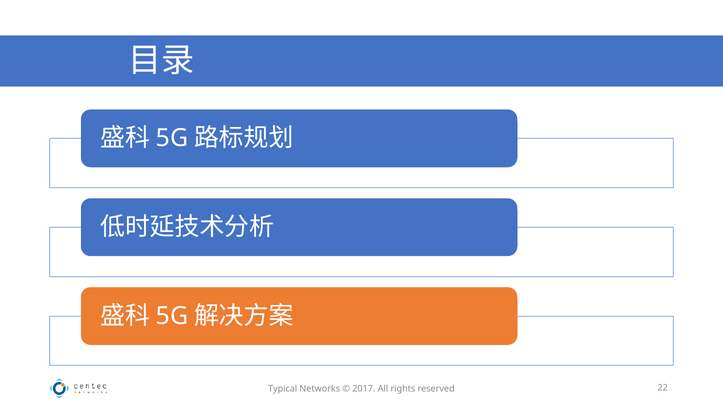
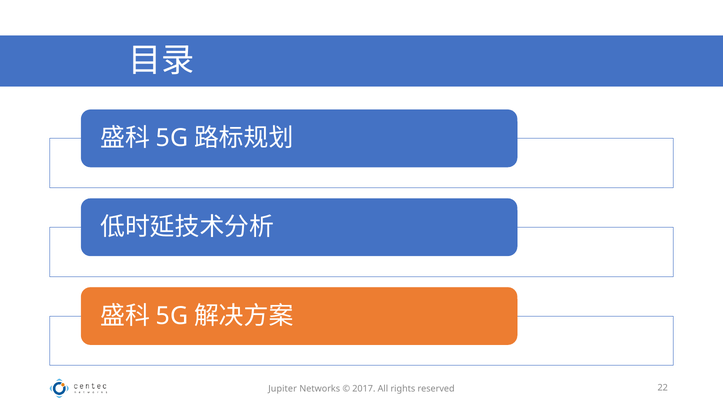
Typical: Typical -> Jupiter (283, 388)
